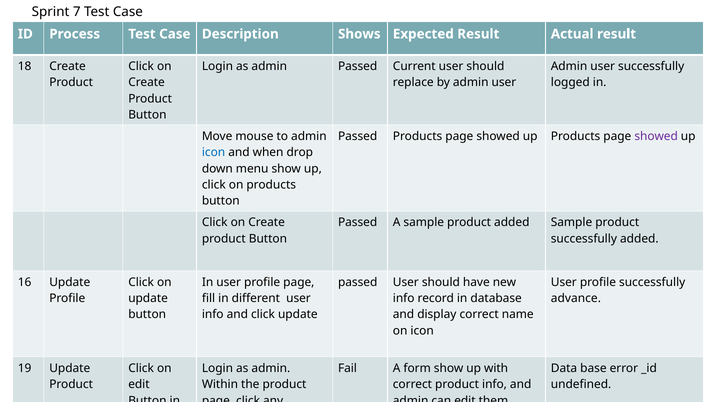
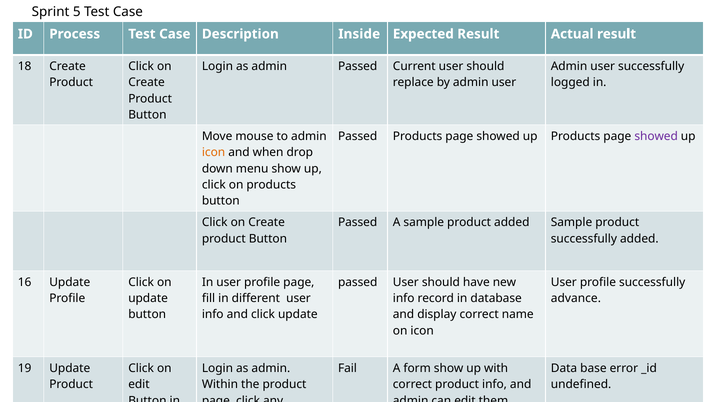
7: 7 -> 5 (77, 12)
Shows: Shows -> Inside (359, 34)
icon colour: blue -> orange (214, 153)
